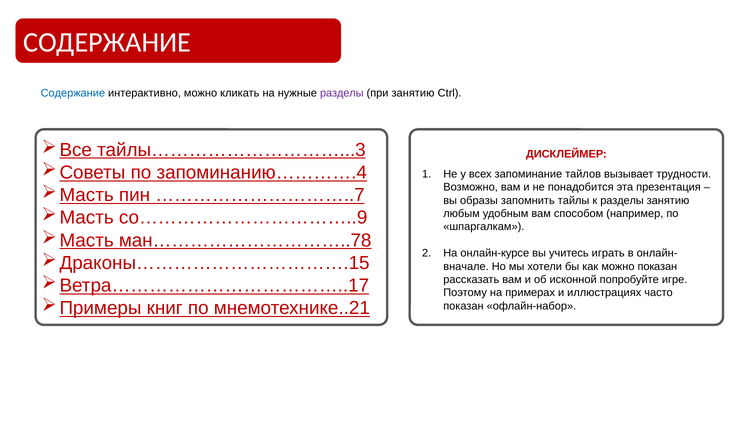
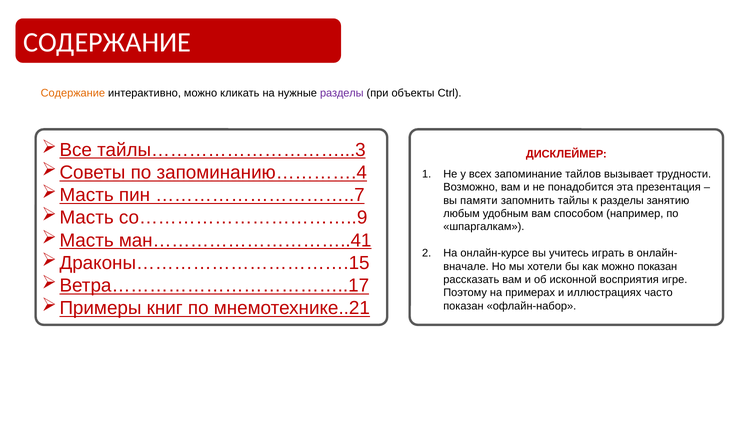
Содержание colour: blue -> orange (73, 93)
при занятию: занятию -> объекты (413, 93)
образы: образы -> памяти (479, 200)
ман…………………………..78: ман…………………………..78 -> ман…………………………..41 (245, 240)
попробуйте: попробуйте -> восприятия (629, 280)
